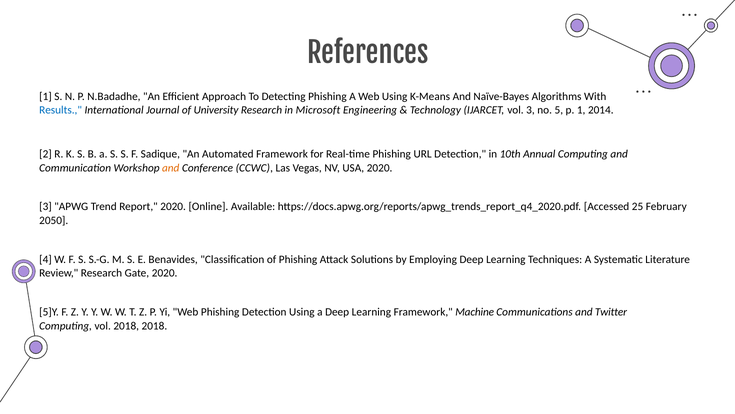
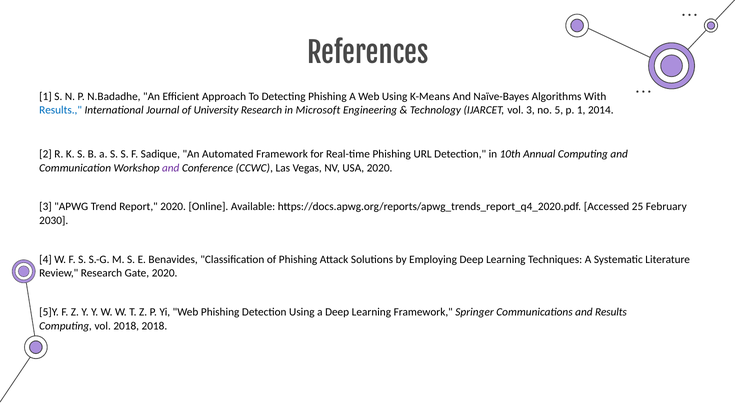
and colour: orange -> purple (171, 168)
2050: 2050 -> 2030 (54, 220)
Machine: Machine -> Springer (475, 312)
and Twitter: Twitter -> Results (611, 312)
